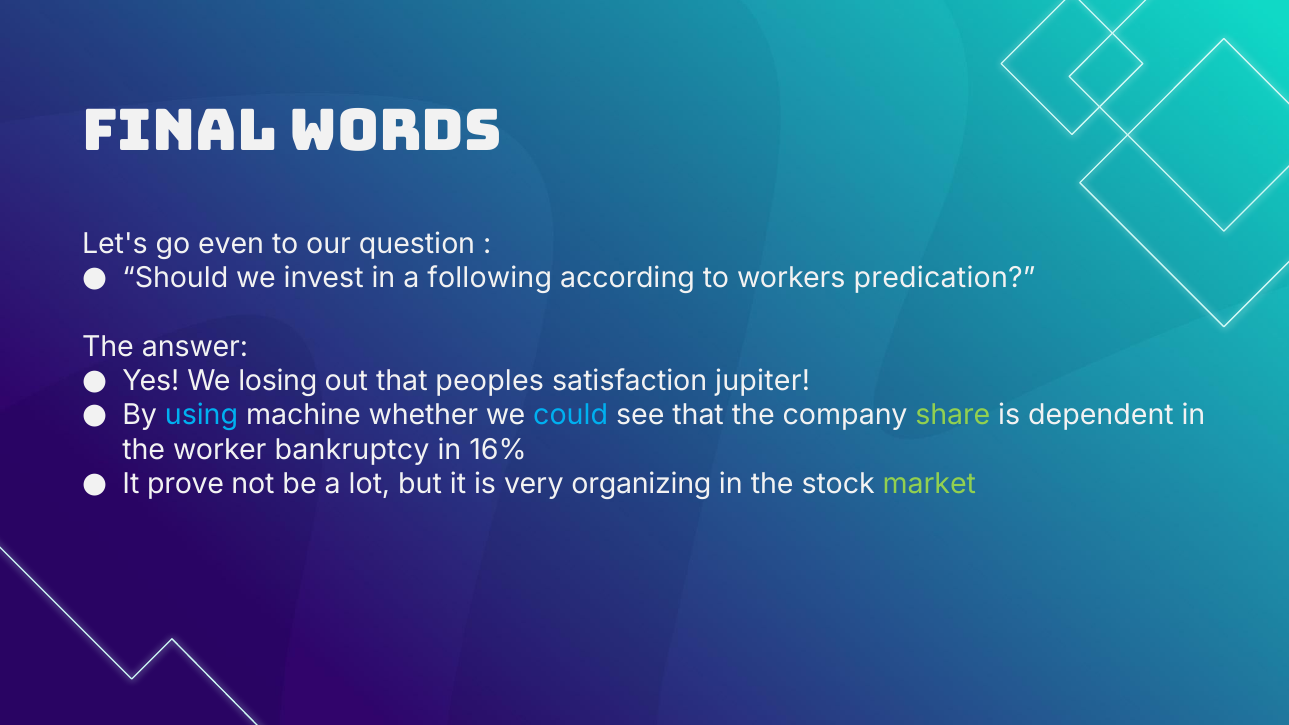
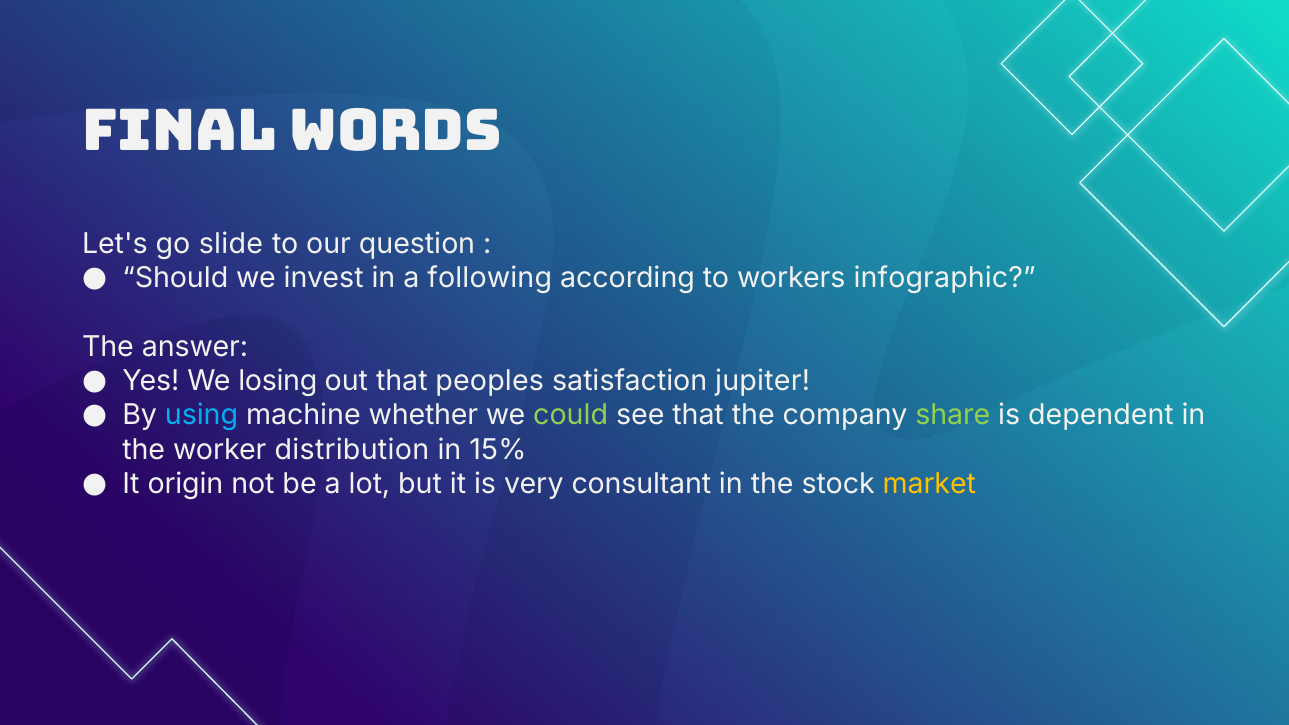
even: even -> slide (231, 244)
predication: predication -> infographic (945, 278)
could colour: light blue -> light green (571, 415)
bankruptcy: bankruptcy -> distribution (352, 450)
16%: 16% -> 15% (498, 450)
prove: prove -> origin (185, 484)
organizing: organizing -> consultant (641, 484)
market colour: light green -> yellow (929, 484)
